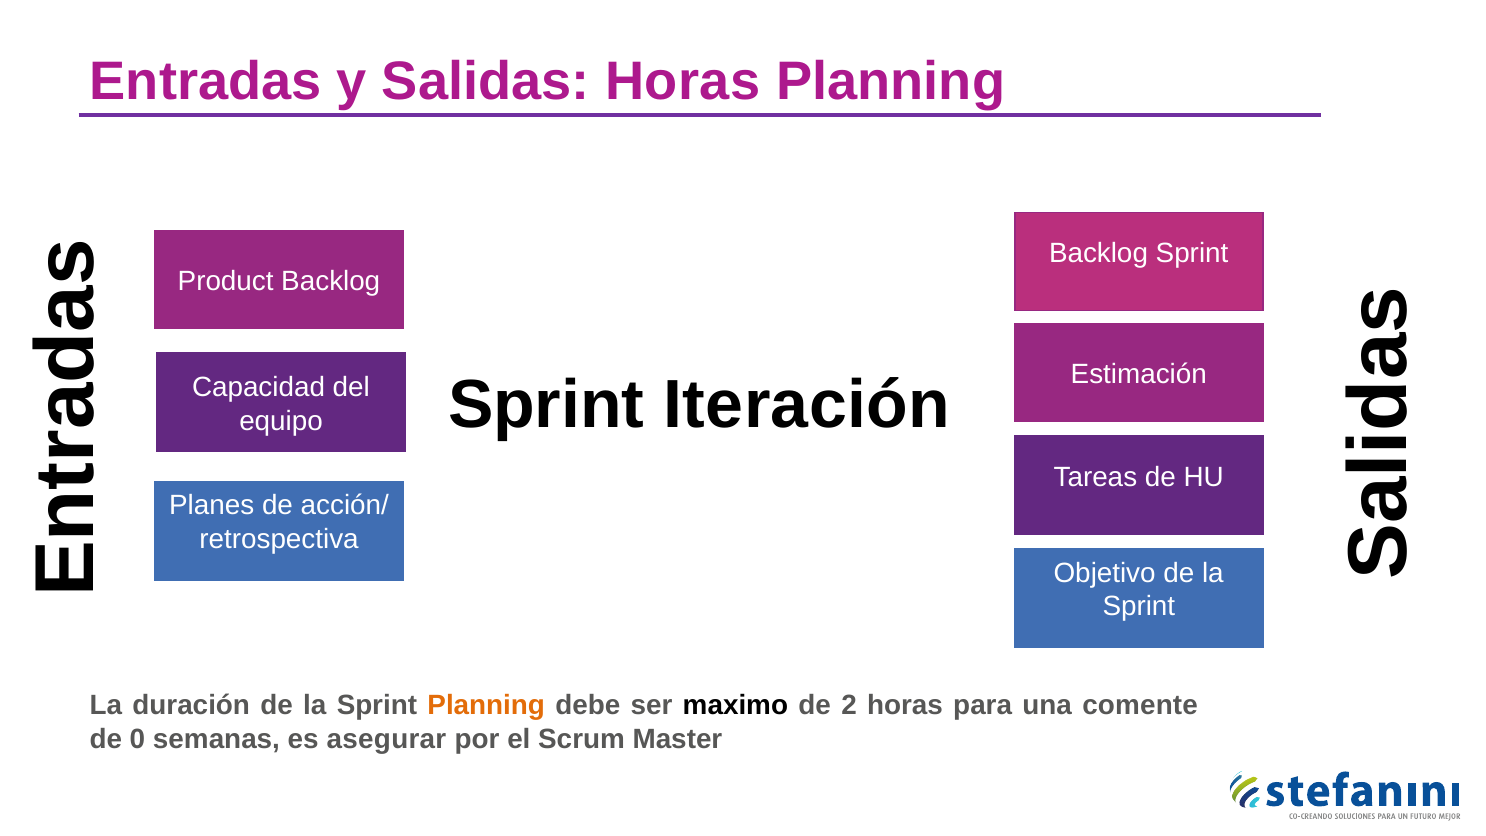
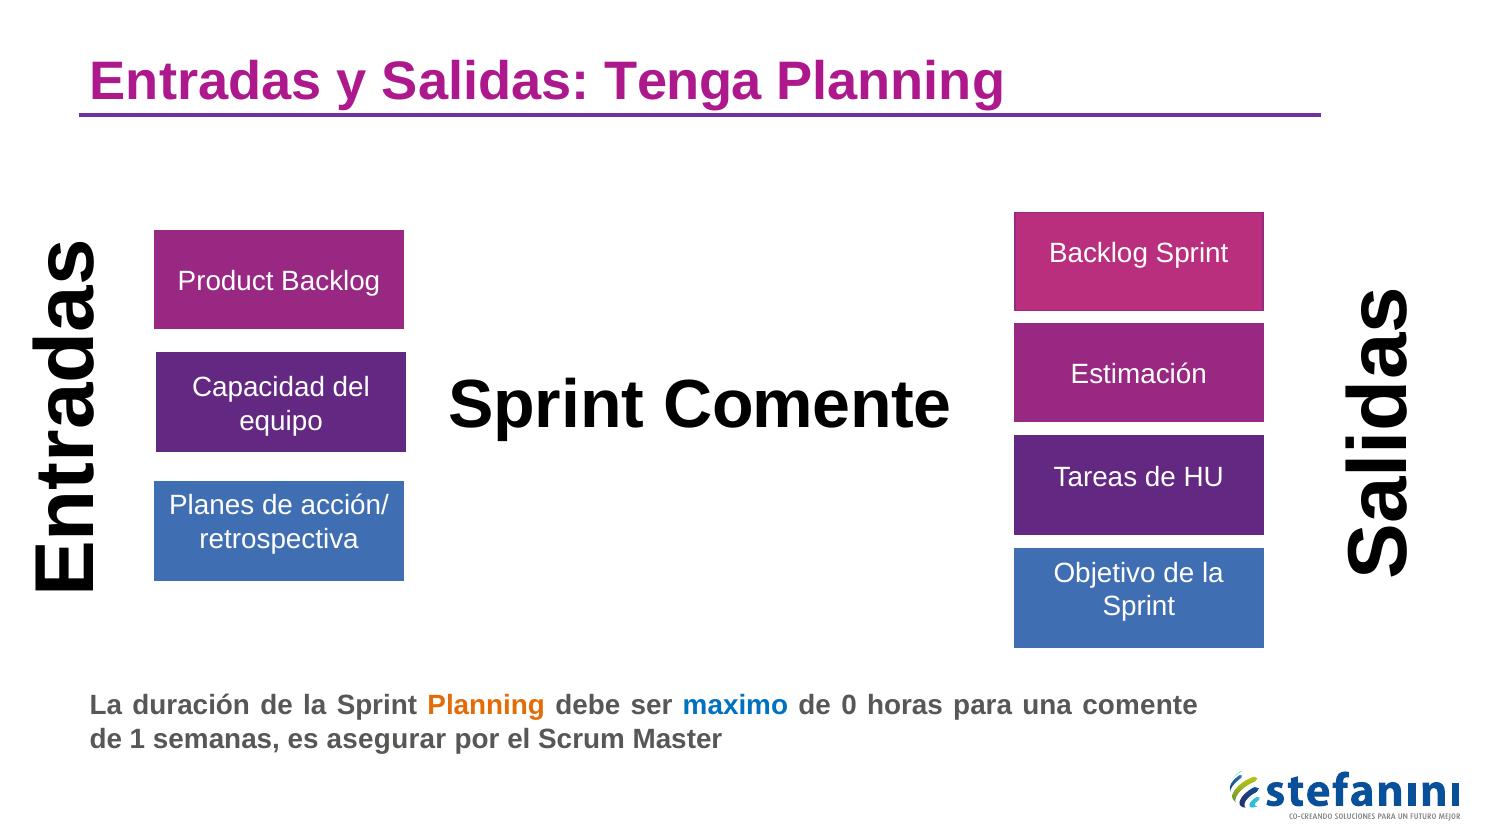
Salidas Horas: Horas -> Tenga (683, 81)
Sprint Iteración: Iteración -> Comente (807, 405)
maximo colour: black -> blue (735, 706)
2: 2 -> 0 (849, 706)
0: 0 -> 1 (137, 739)
